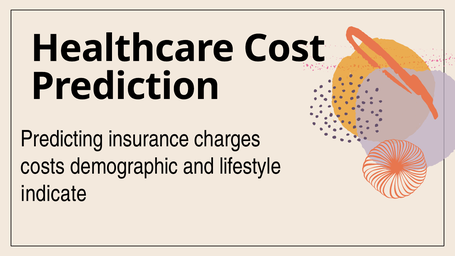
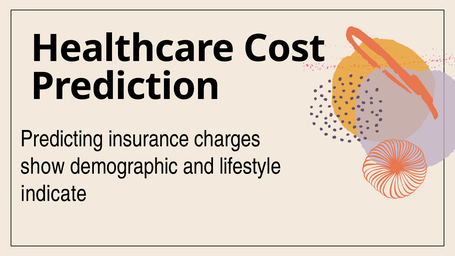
costs: costs -> show (43, 166)
